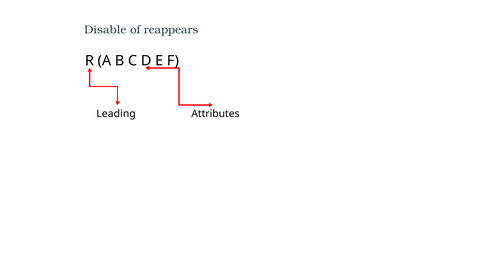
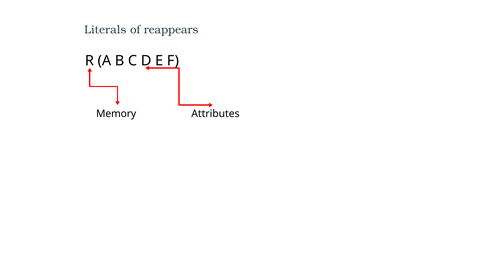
Disable: Disable -> Literals (105, 30)
Leading: Leading -> Memory (116, 114)
